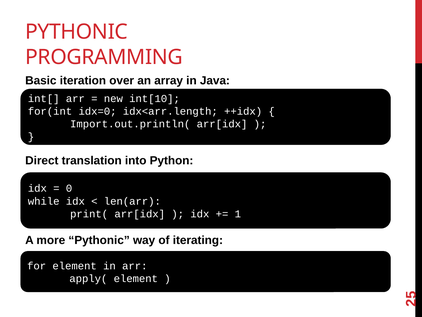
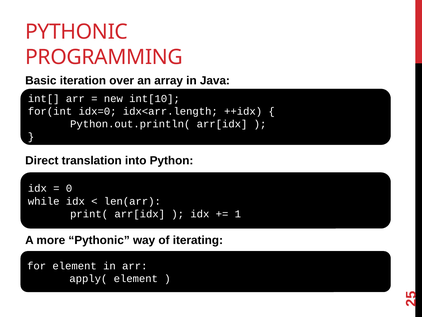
Import.out.println(: Import.out.println( -> Python.out.println( (130, 124)
